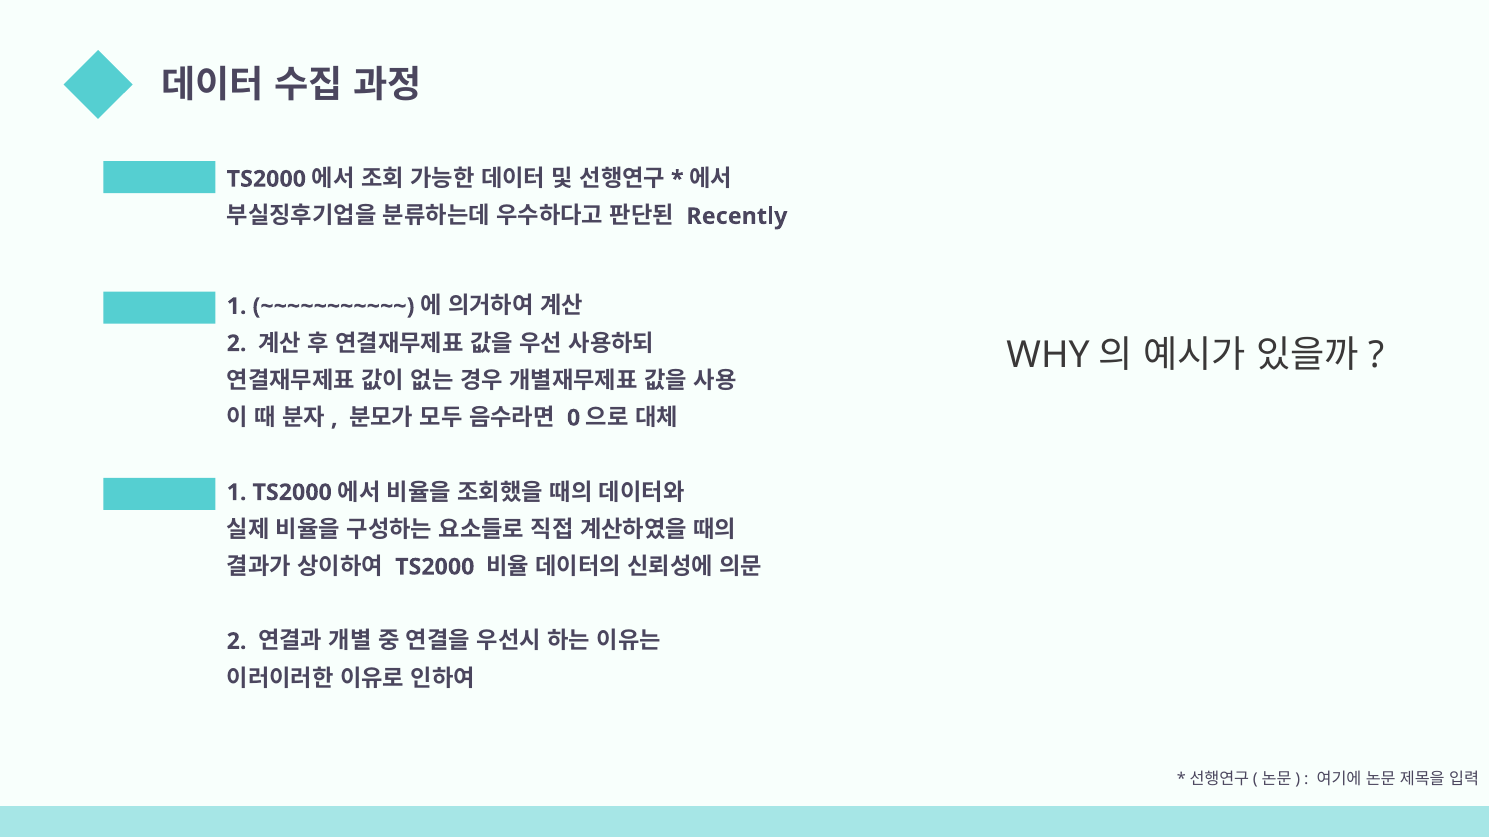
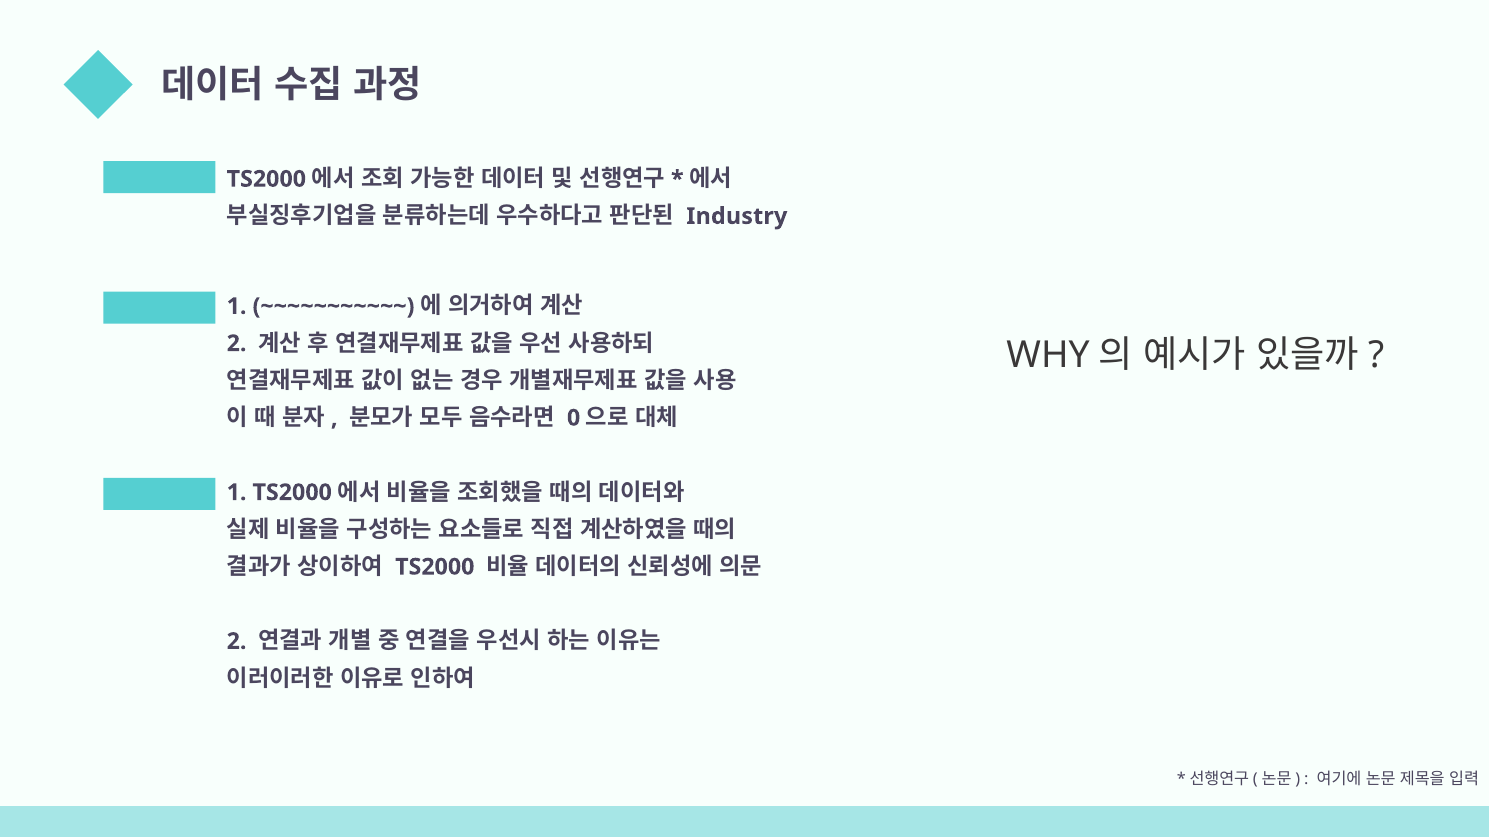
Recently: Recently -> Industry (737, 216)
